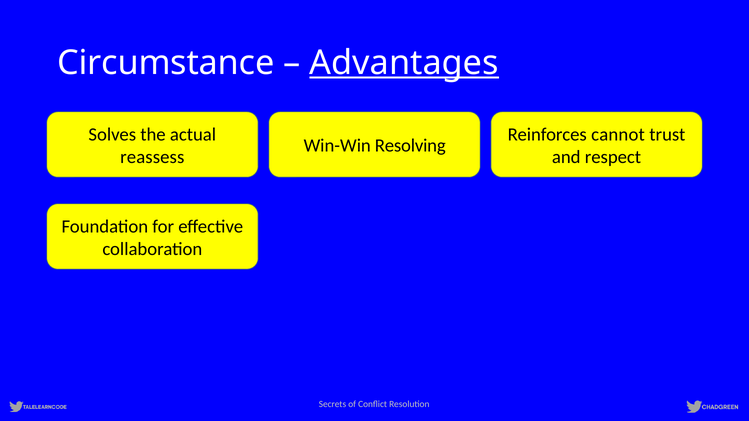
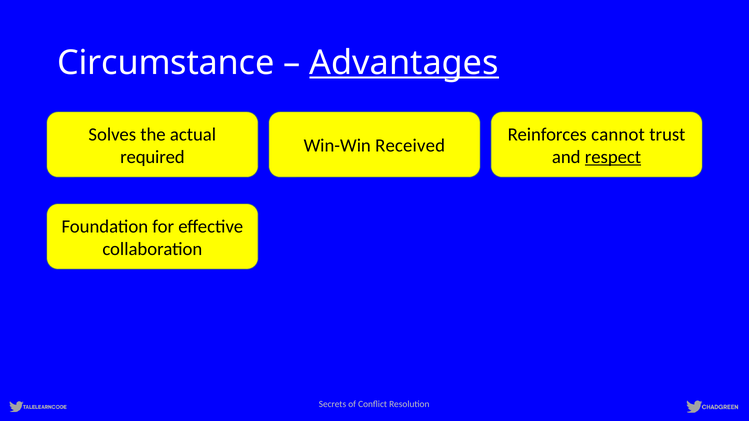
Resolving: Resolving -> Received (410, 146)
reassess: reassess -> required (152, 157)
respect underline: none -> present (613, 157)
